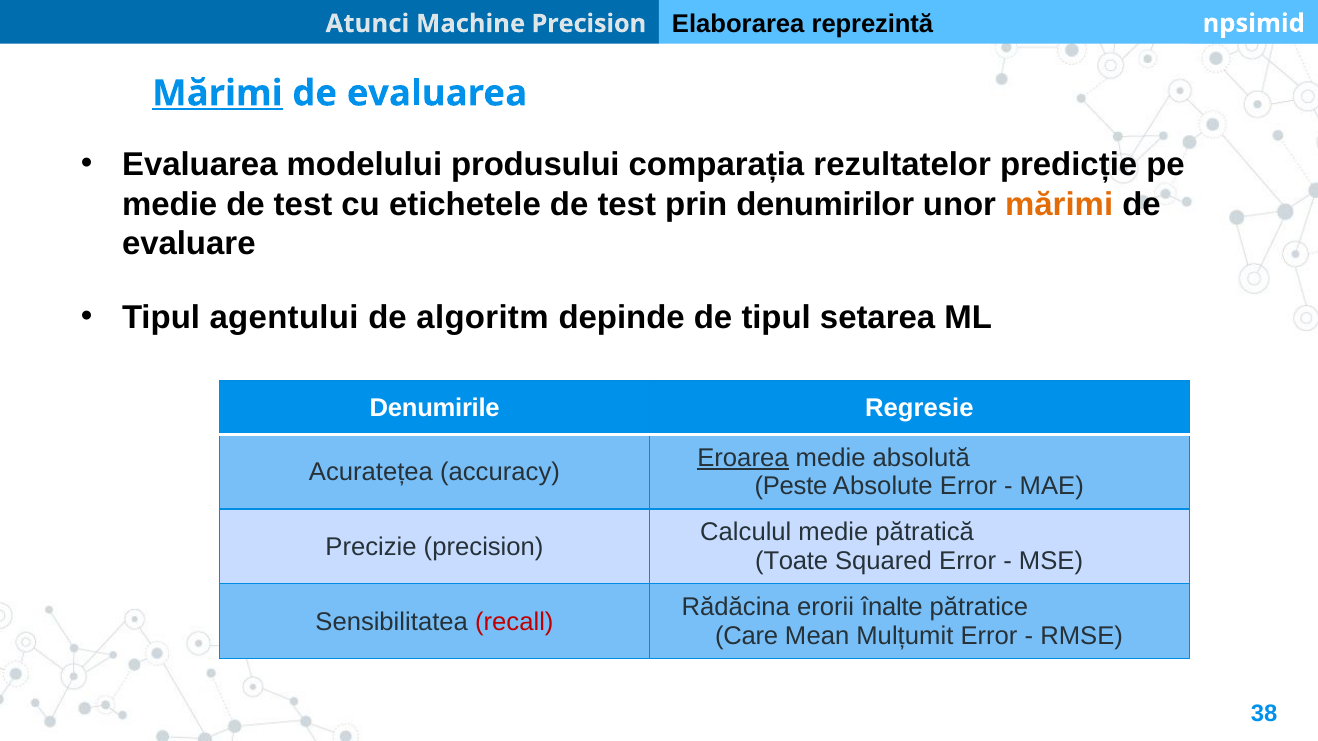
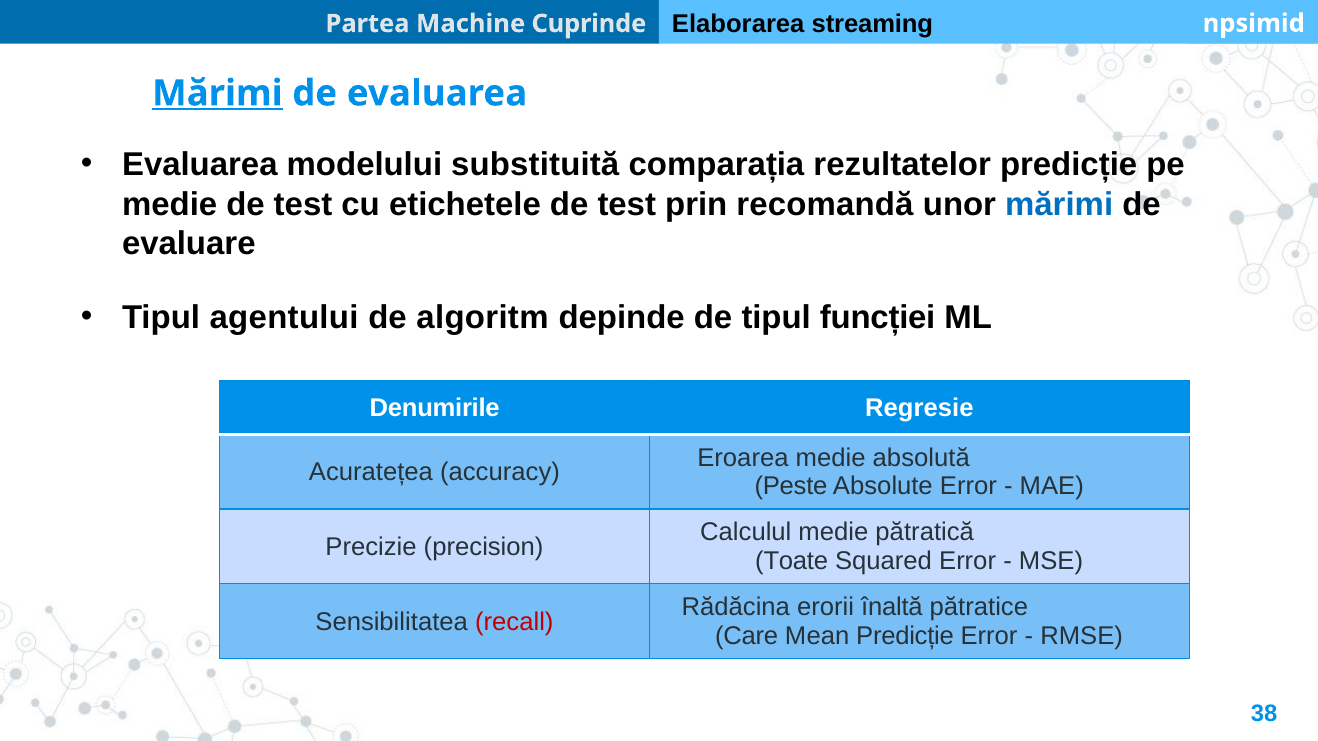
Atunci: Atunci -> Partea (368, 24)
Machine Precision: Precision -> Cuprinde (589, 24)
reprezintă: reprezintă -> streaming (872, 24)
produsului: produsului -> substituită (535, 165)
denumirilor: denumirilor -> recomandă (825, 204)
mărimi colour: orange -> blue (1059, 204)
setarea: setarea -> funcției (878, 318)
Eroarea underline: present -> none (743, 458)
înalte: înalte -> înaltă (892, 608)
Mean Mulțumit: Mulțumit -> Predicție (905, 636)
